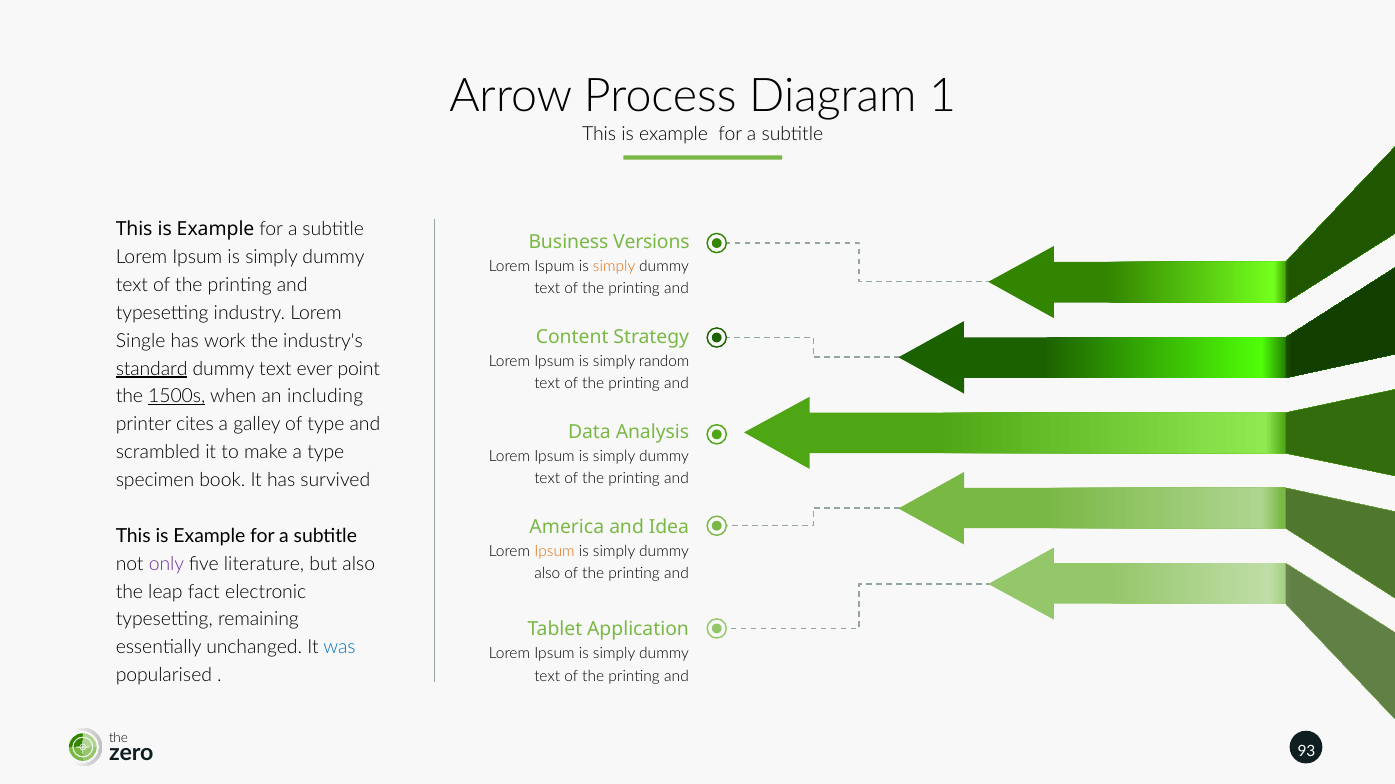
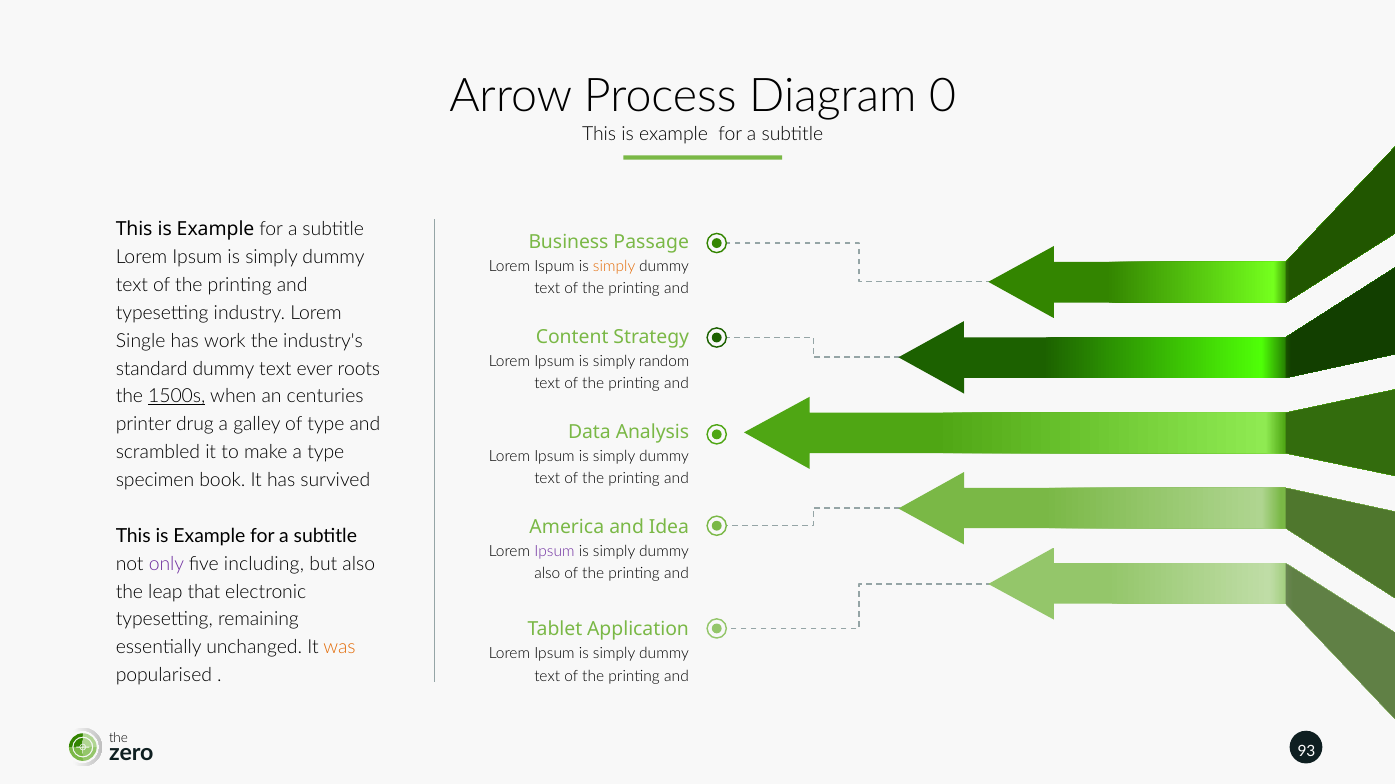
1: 1 -> 0 (943, 97)
Versions: Versions -> Passage (651, 242)
standard underline: present -> none (152, 369)
point: point -> roots (359, 369)
including: including -> centuries (325, 397)
cites: cites -> drug (195, 425)
Ipsum colour: orange -> purple (554, 552)
literature: literature -> including (264, 564)
fact: fact -> that (204, 592)
was colour: blue -> orange (340, 648)
